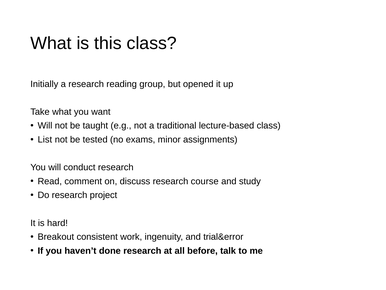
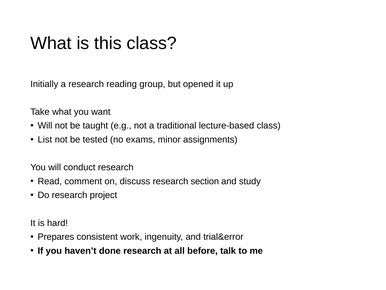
course: course -> section (205, 181)
Breakout: Breakout -> Prepares (56, 236)
